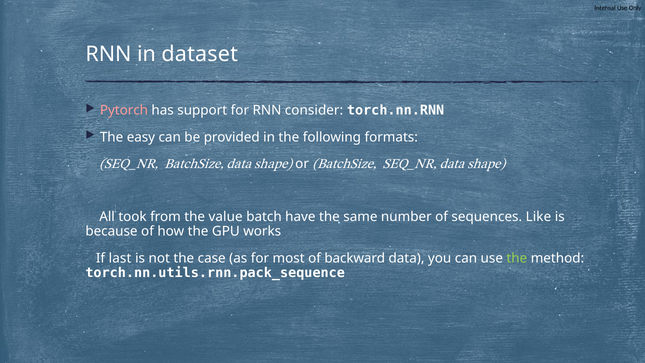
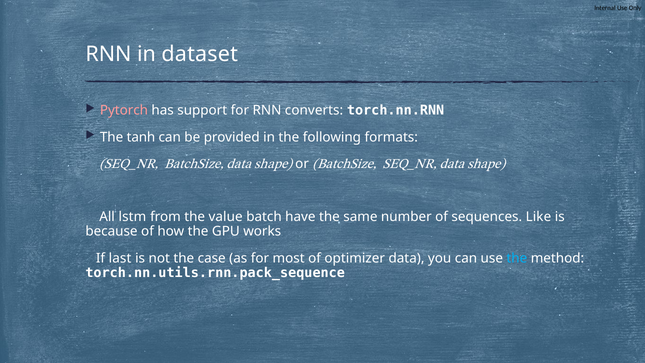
consider: consider -> converts (314, 110)
easy: easy -> tanh (141, 137)
took: took -> lstm (132, 217)
backward: backward -> optimizer (355, 258)
the colour: light green -> light blue (517, 258)
